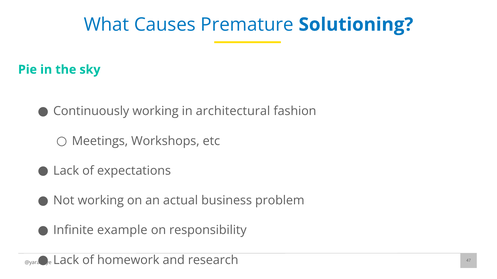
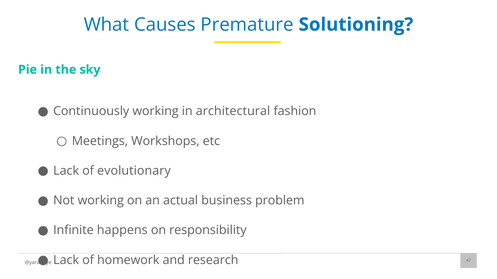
expectations: expectations -> evolutionary (134, 171)
example: example -> happens (122, 231)
